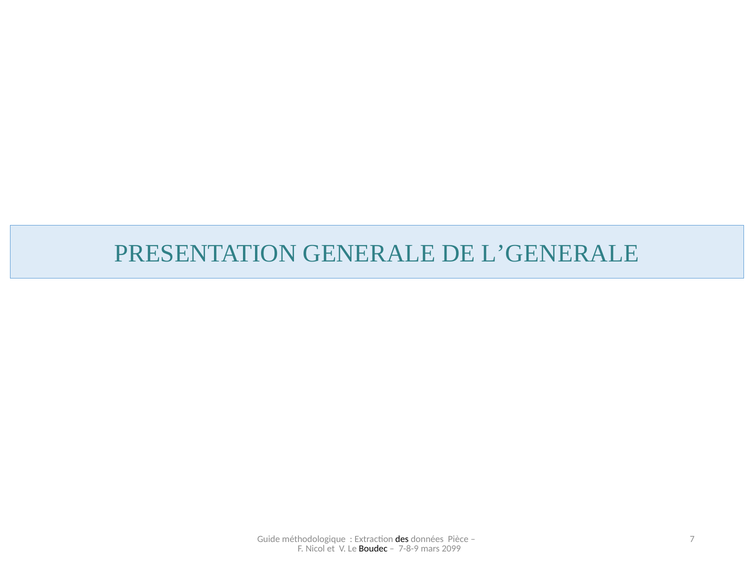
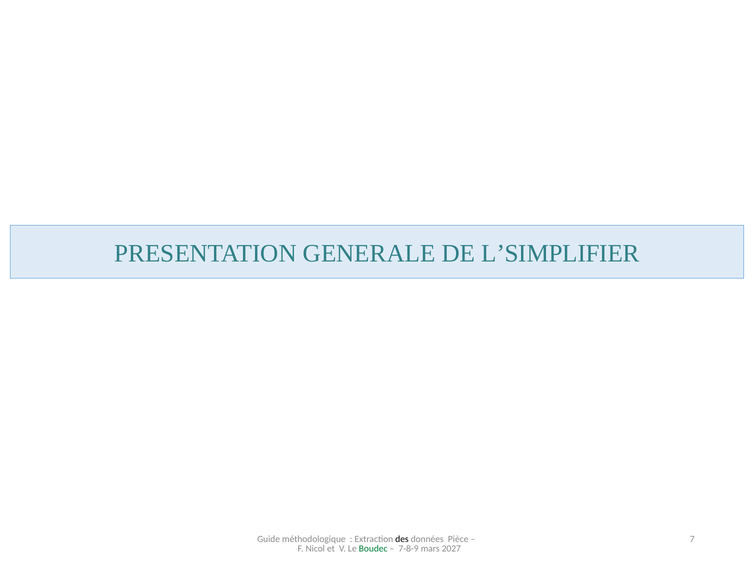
L’GENERALE: L’GENERALE -> L’SIMPLIFIER (560, 254)
Boudec colour: black -> green (373, 549)
2099: 2099 -> 2027 (451, 549)
